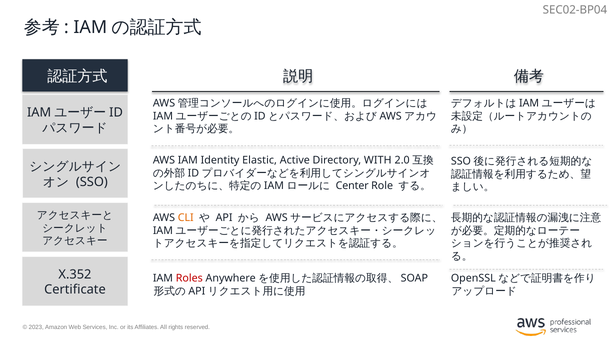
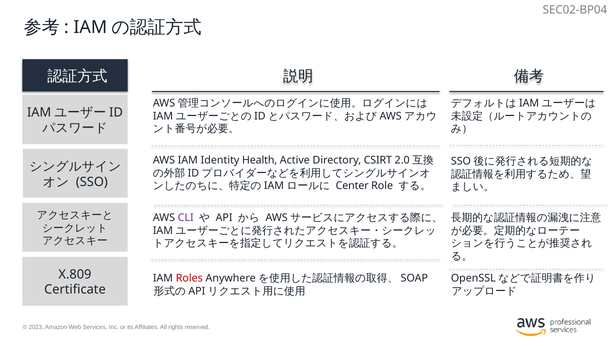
Elastic: Elastic -> Health (260, 160)
WITH: WITH -> CSIRT (378, 160)
CLI colour: orange -> purple (186, 218)
X.352: X.352 -> X.809 (75, 274)
